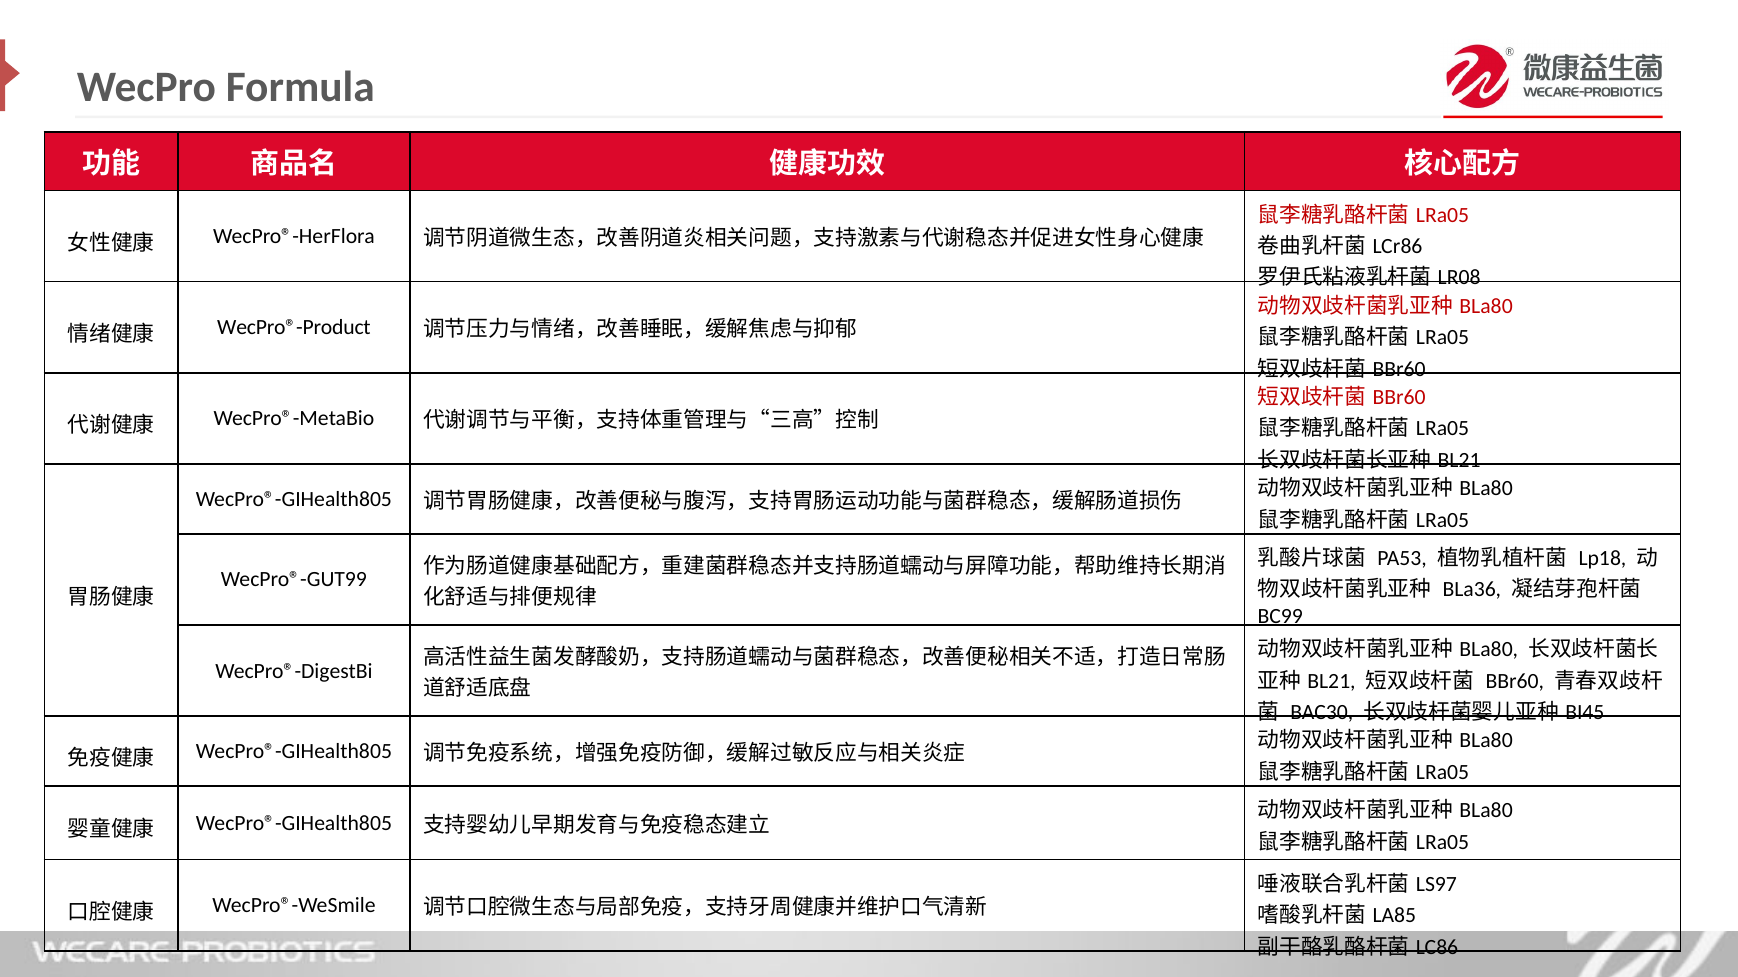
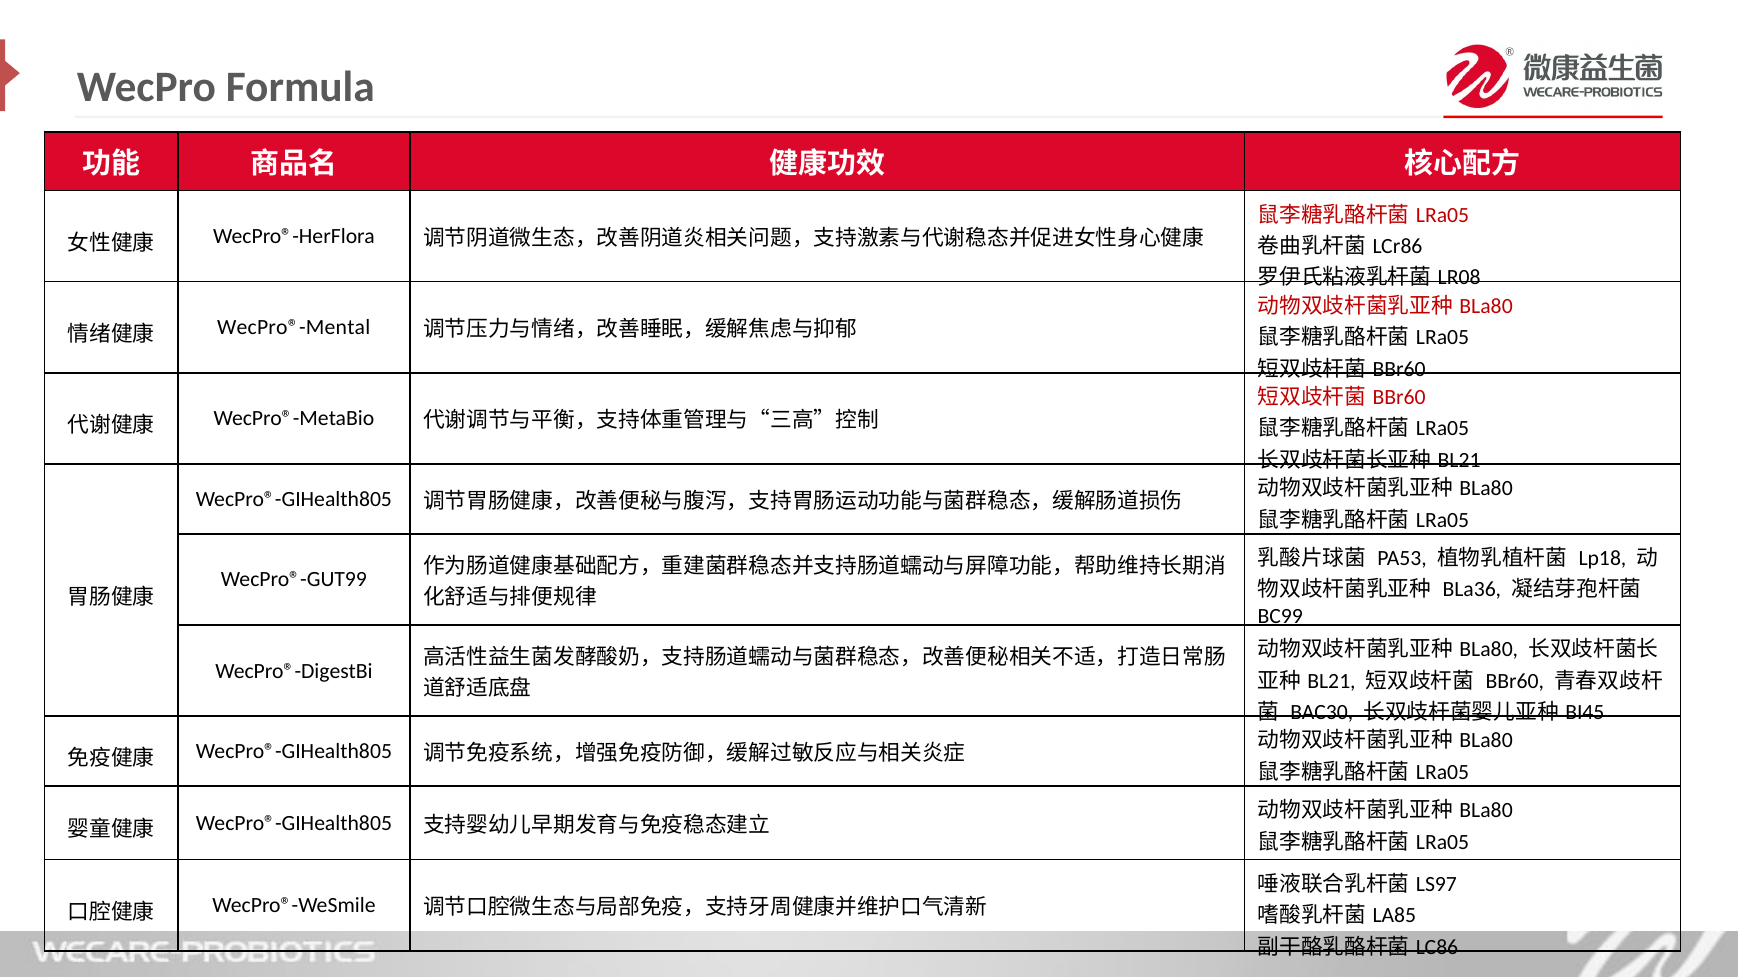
WecPro®-Product: WecPro®-Product -> WecPro®-Mental (294, 328)
